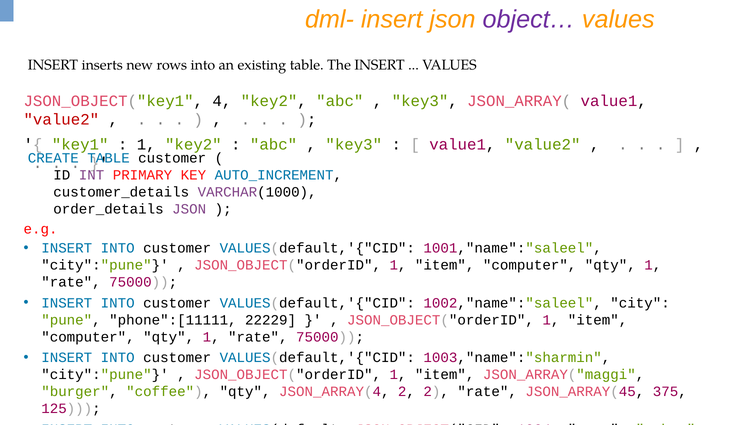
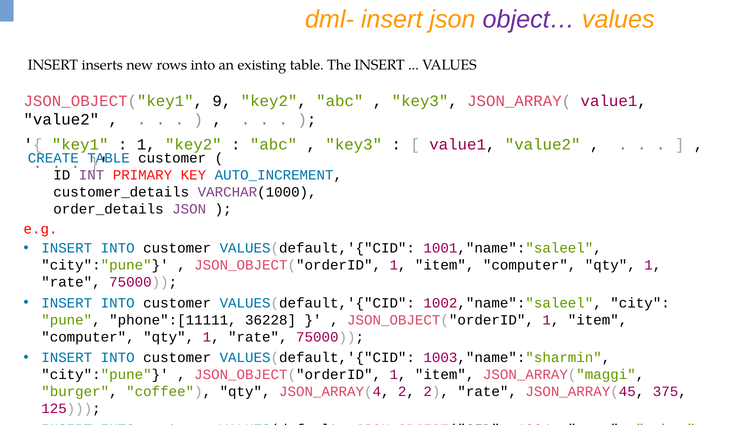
4: 4 -> 9 (222, 101)
value2 colour: red -> black (61, 120)
22229: 22229 -> 36228 (271, 320)
